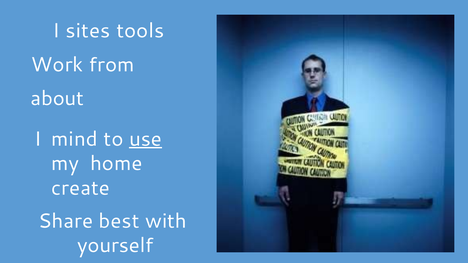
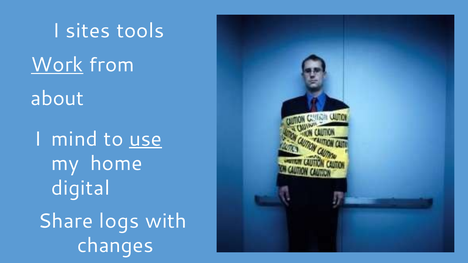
Work underline: none -> present (57, 65)
create: create -> digital (81, 188)
best: best -> logs (119, 221)
yourself: yourself -> changes (115, 246)
